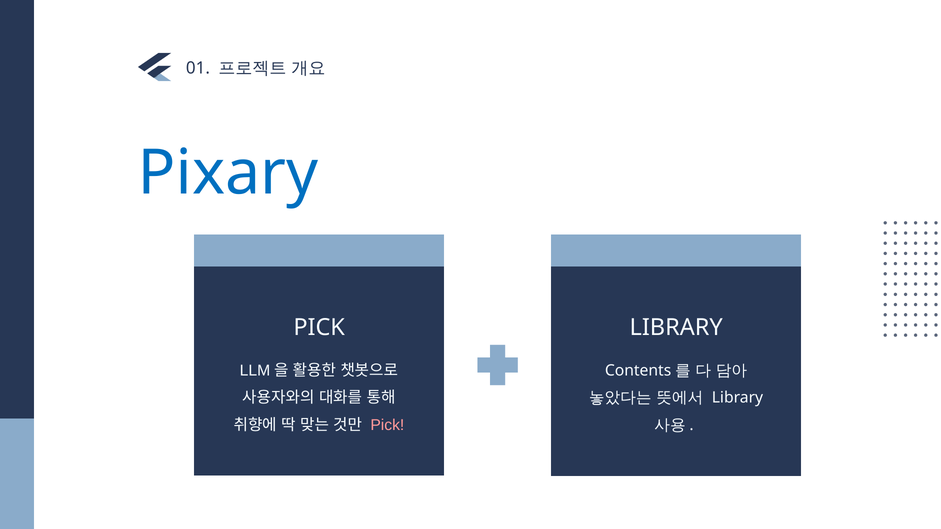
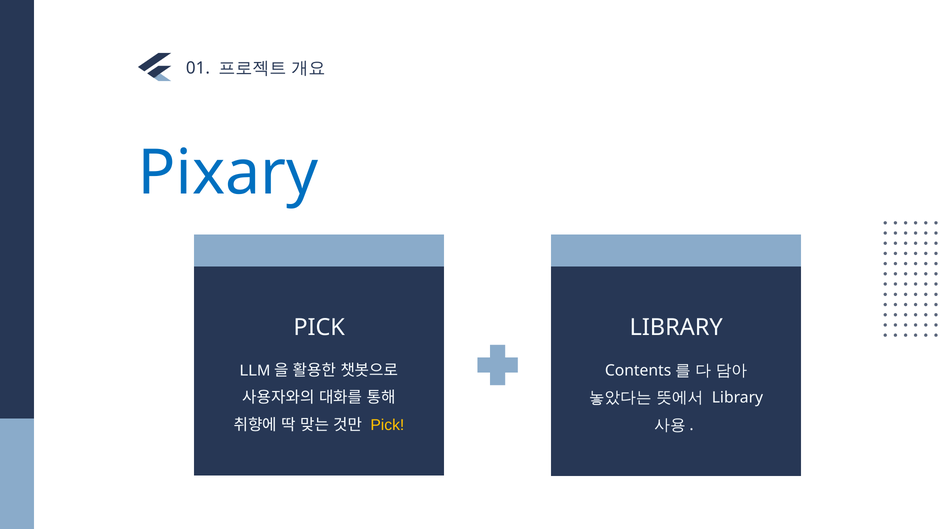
Pick colour: pink -> yellow (387, 425)
